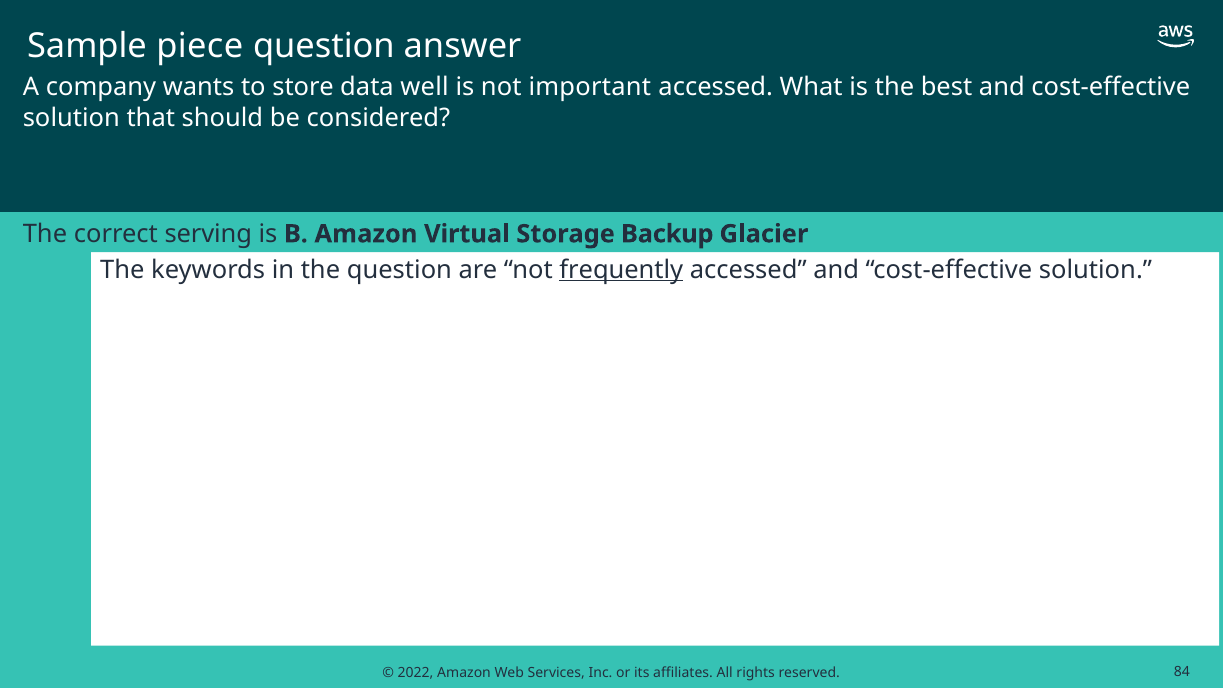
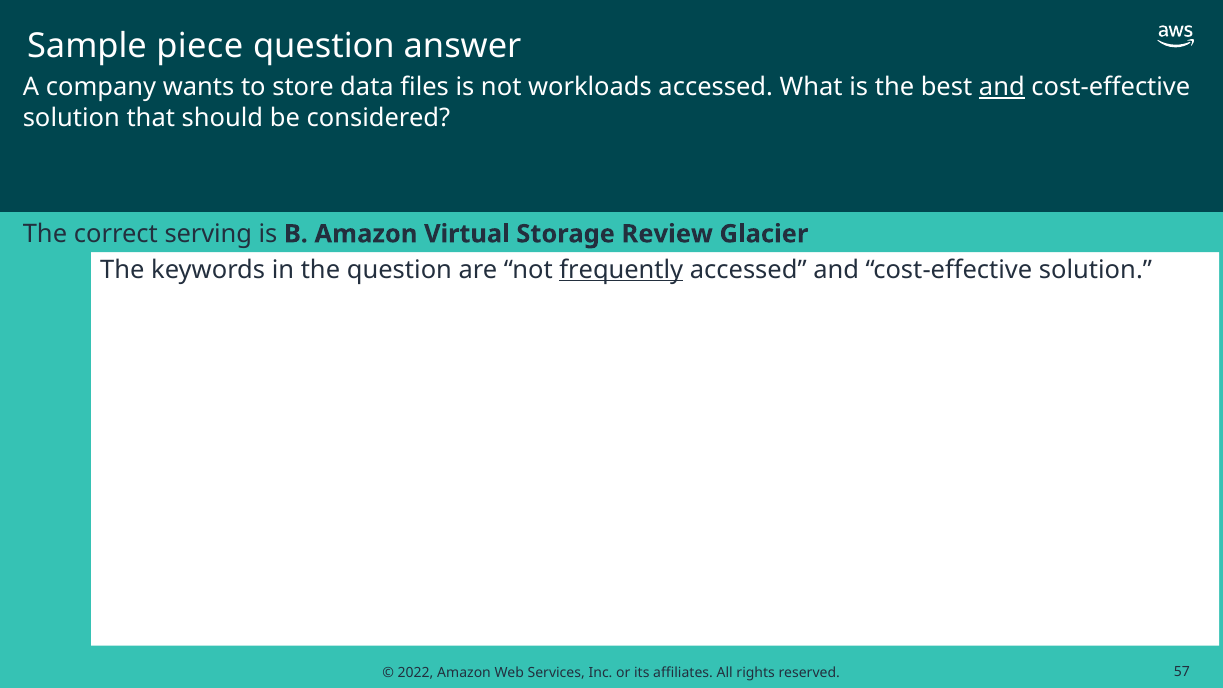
well: well -> files (425, 87)
important: important -> workloads (590, 87)
and underline: none -> present (1002, 87)
Backup: Backup -> Review (667, 234)
84: 84 -> 57 (1182, 672)
